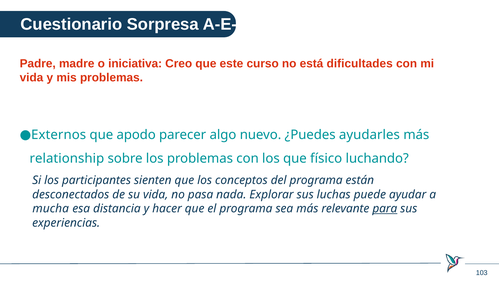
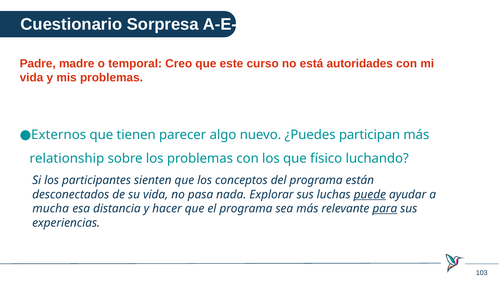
iniciativa: iniciativa -> temporal (135, 63)
dificultades: dificultades -> autoridades (360, 63)
apodo: apodo -> tienen (136, 135)
ayudarles: ayudarles -> participan (370, 135)
puede underline: none -> present (370, 194)
